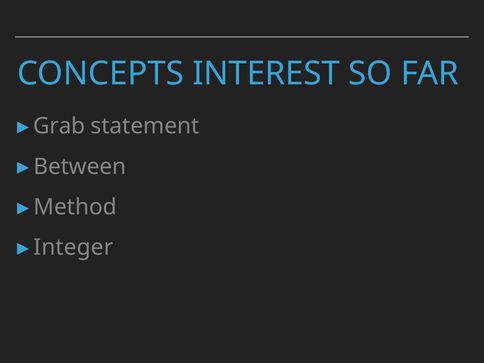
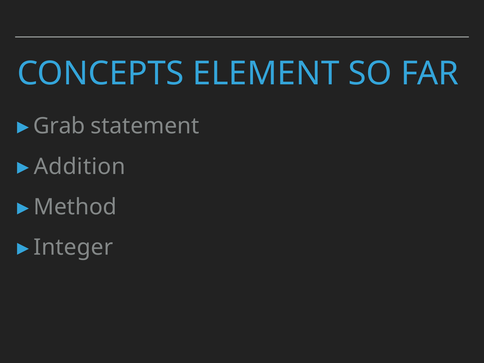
INTEREST: INTEREST -> ELEMENT (266, 74)
Between: Between -> Addition (80, 167)
